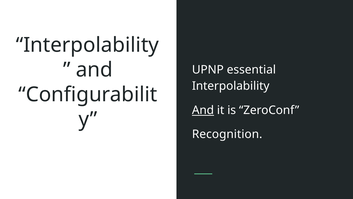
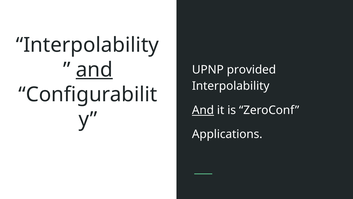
and underline: none -> present (94, 70)
essential: essential -> provided (251, 70)
Recognition: Recognition -> Applications (227, 134)
